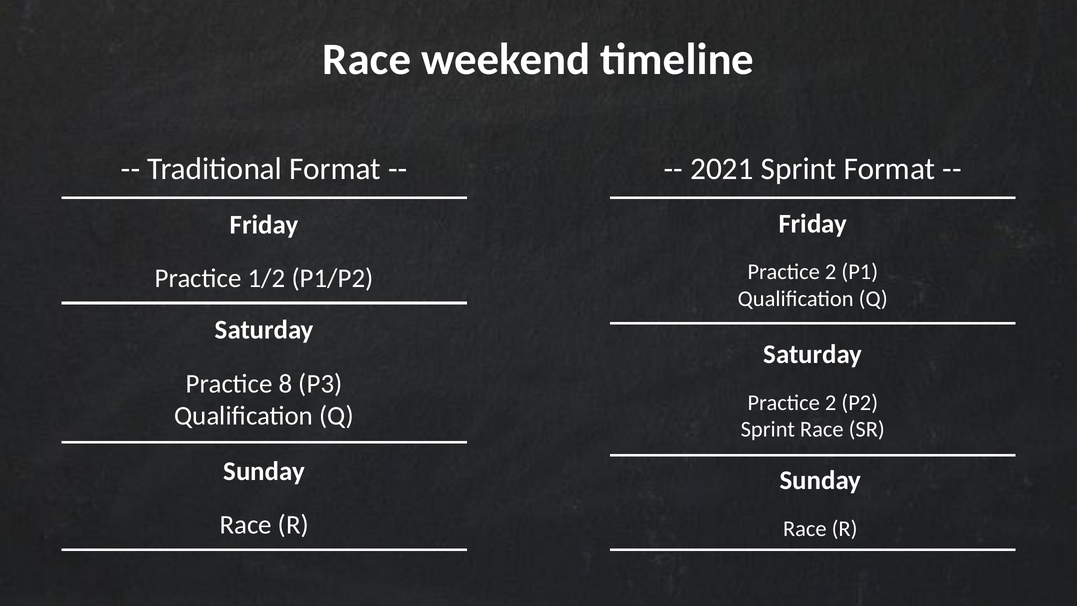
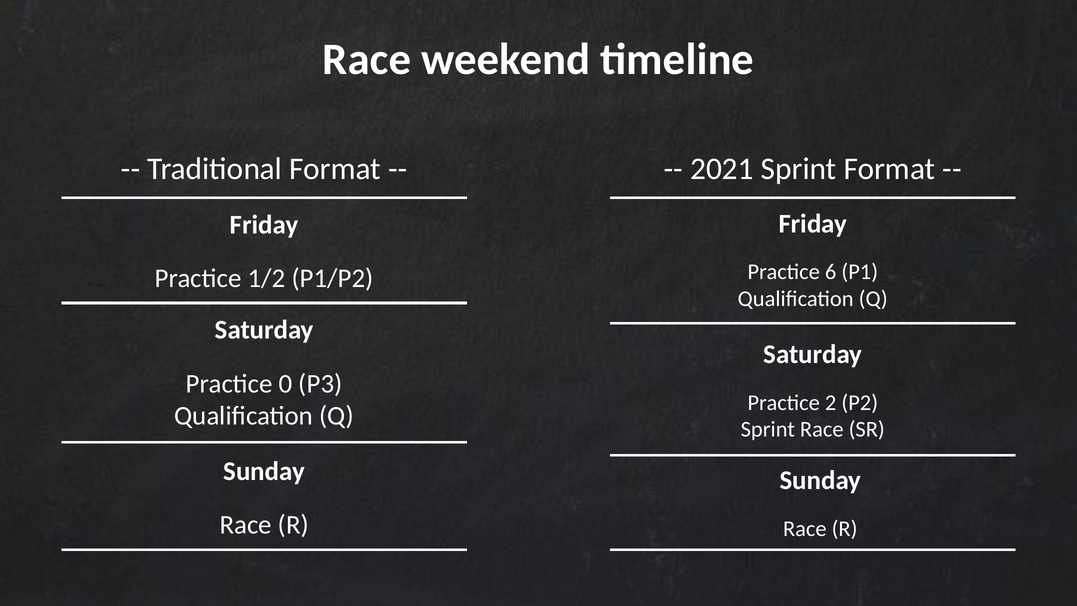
2: 2 -> 6 (831, 272)
8: 8 -> 0 (286, 384)
